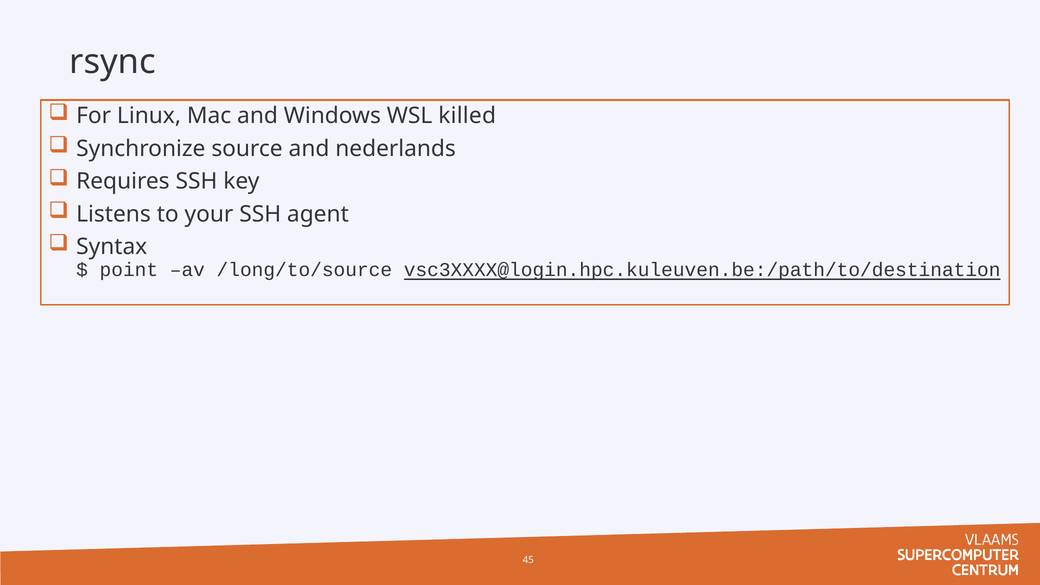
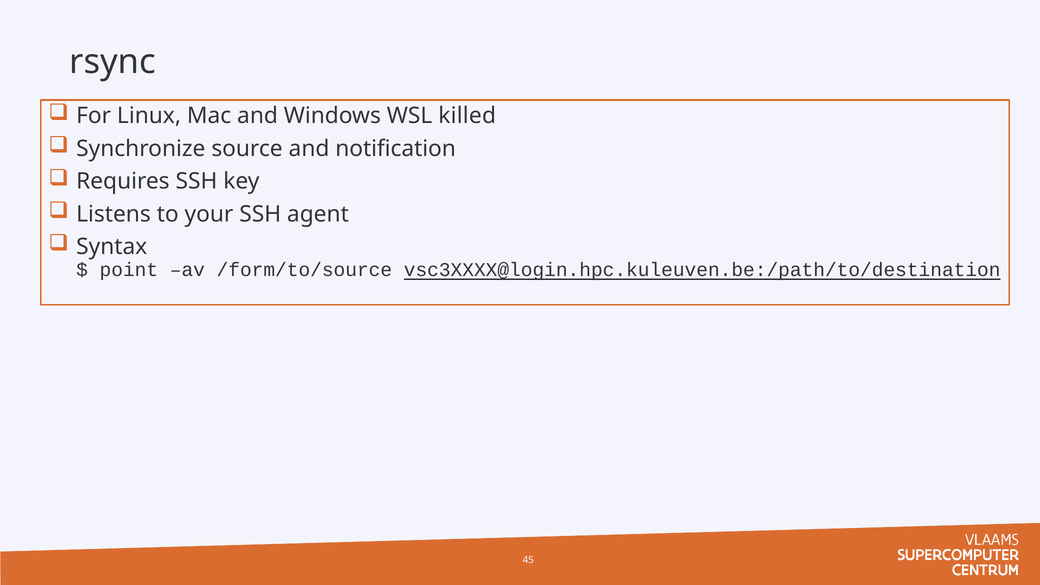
nederlands: nederlands -> notification (396, 149)
/long/to/source: /long/to/source -> /form/to/source (304, 270)
